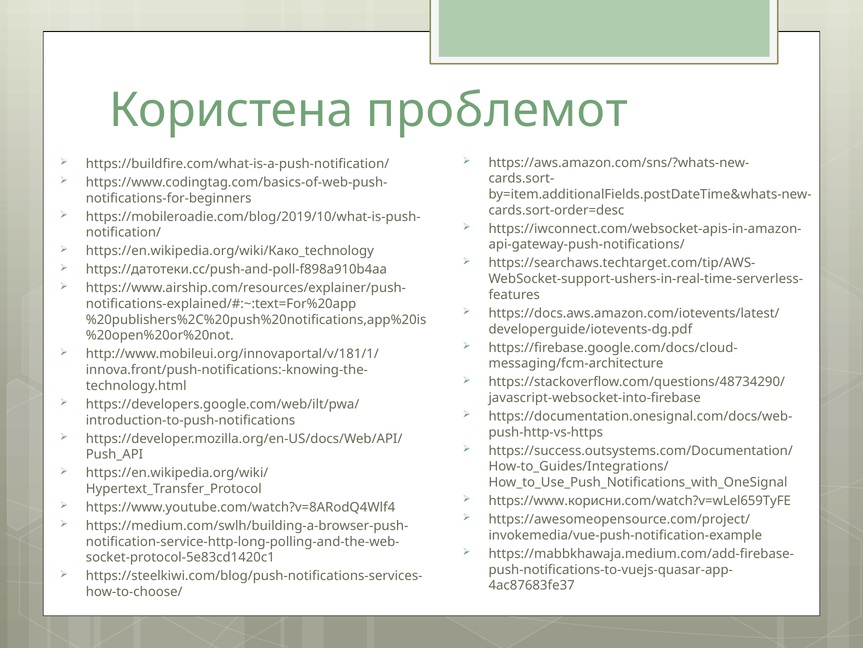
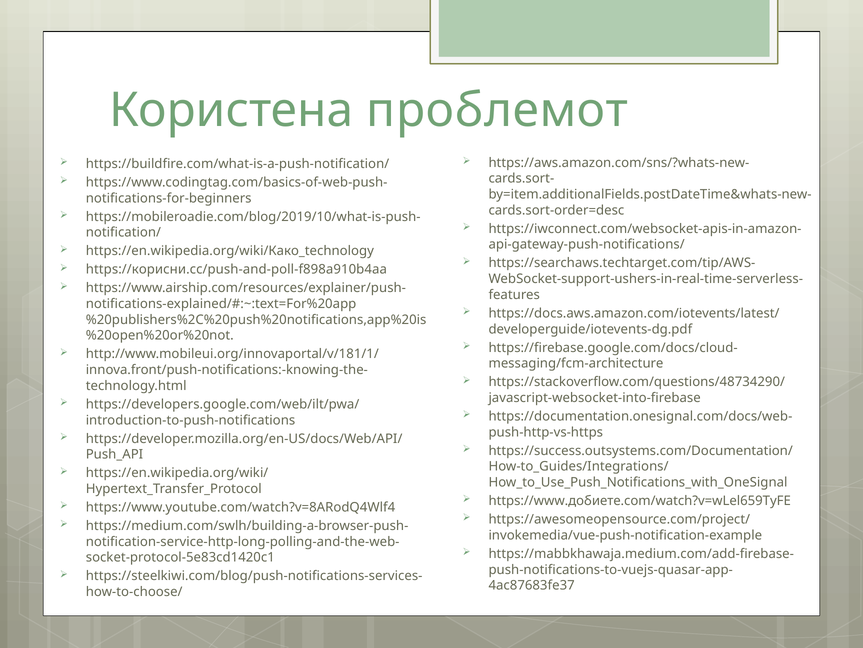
https://датотеки.cc/push-and-poll-f898a910b4aa: https://датотеки.cc/push-and-poll-f898a910b4aa -> https://корисни.cc/push-and-poll-f898a910b4aa (236, 269)
https://www.корисни.com/watch?v=wLel659TyFE: https://www.корисни.com/watch?v=wLel659TyFE -> https://www.добиете.com/watch?v=wLel659TyFE (640, 500)
